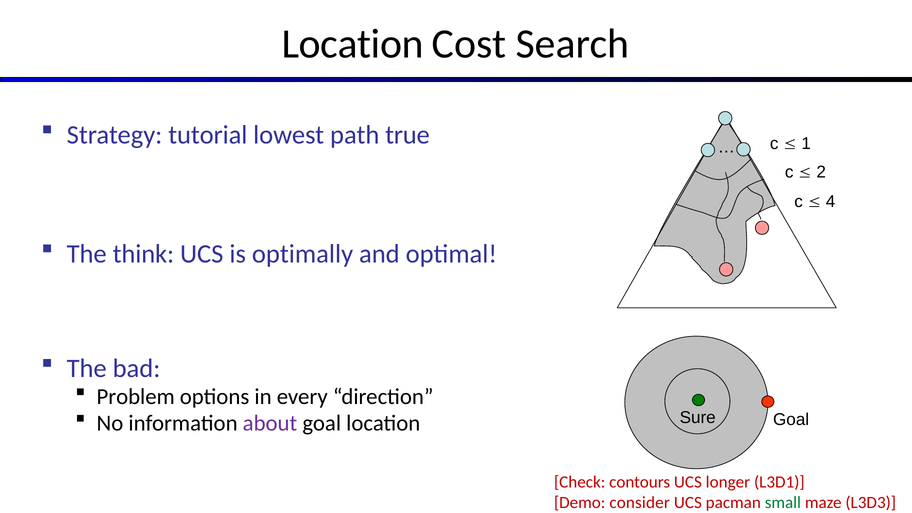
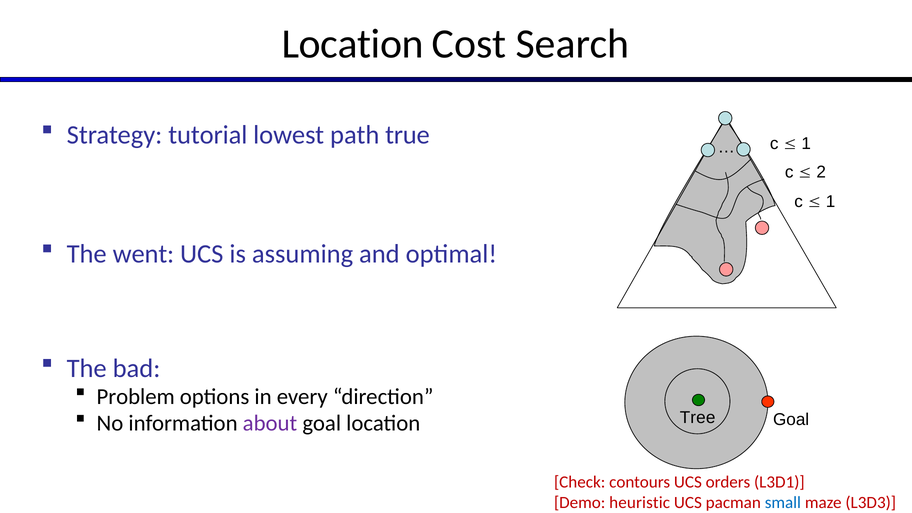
4: 4 -> 1 (831, 202)
think: think -> went (143, 254)
optimally: optimally -> assuming (303, 254)
Sure: Sure -> Tree (698, 418)
longer: longer -> orders (728, 482)
consider: consider -> heuristic (640, 503)
small colour: green -> blue (783, 503)
